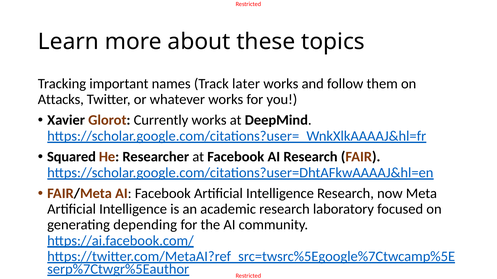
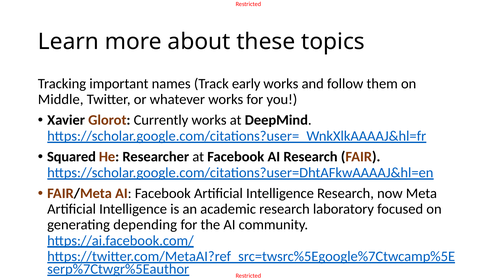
later: later -> early (246, 84)
Attacks: Attacks -> Middle (61, 100)
